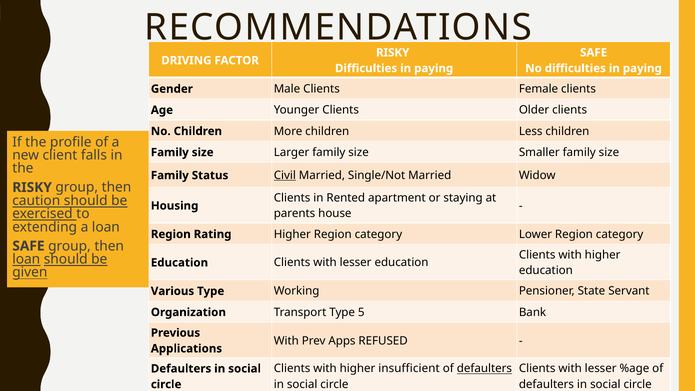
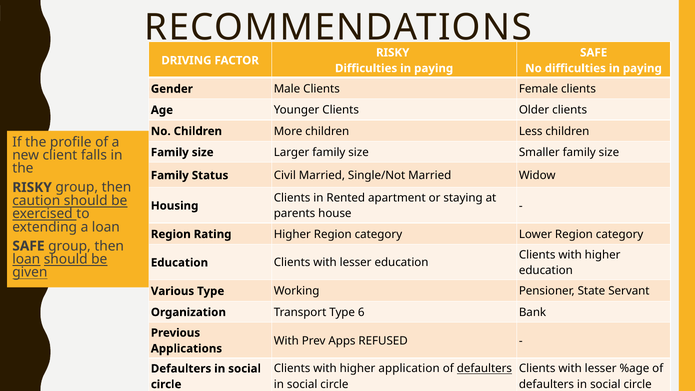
Civil underline: present -> none (285, 175)
5: 5 -> 6 (361, 312)
insufficient: insufficient -> application (409, 369)
